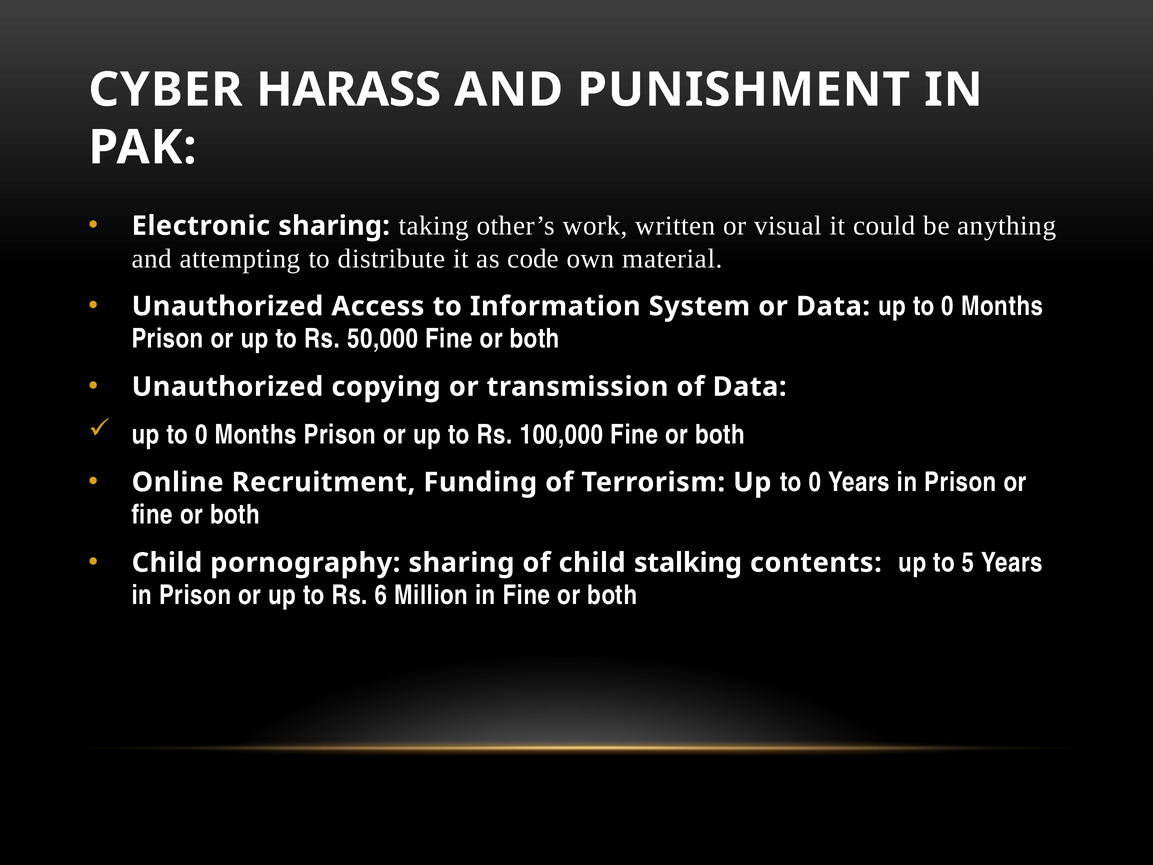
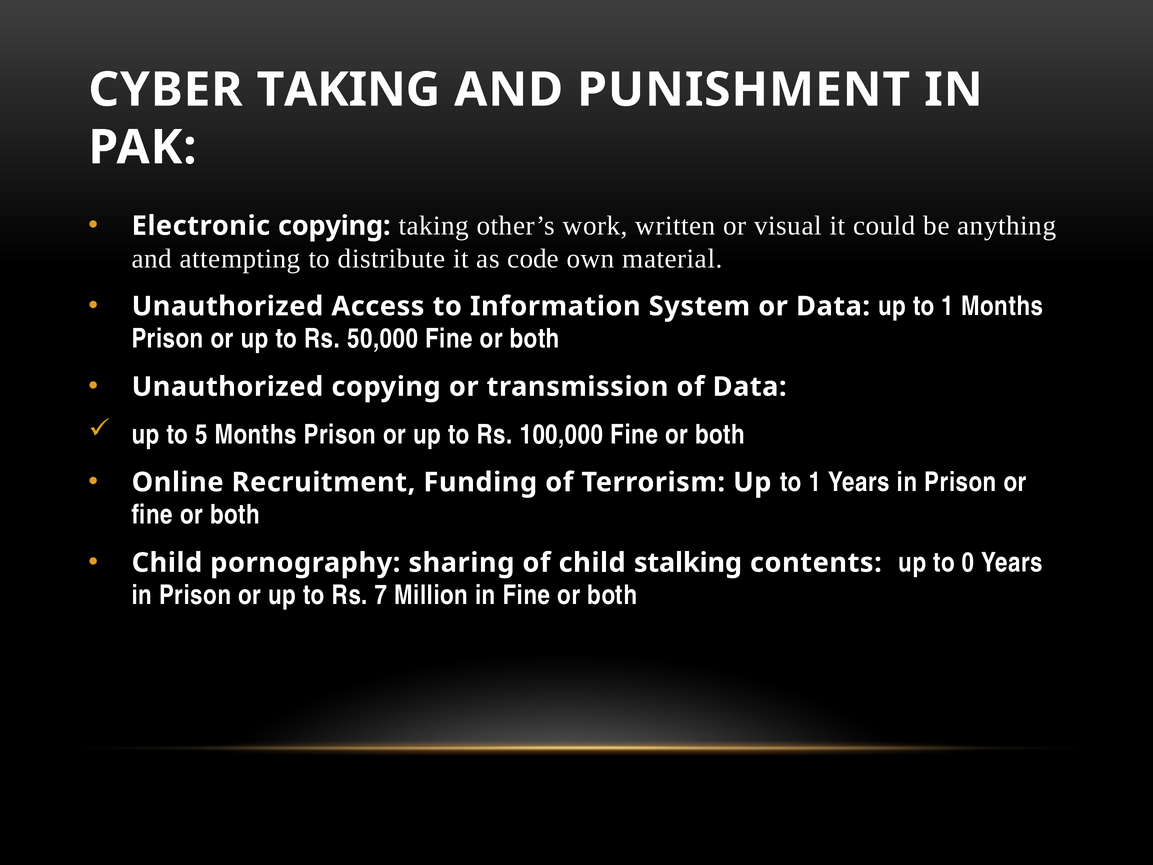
CYBER HARASS: HARASS -> TAKING (349, 90)
Electronic sharing: sharing -> copying (334, 226)
Data up to 0: 0 -> 1 (948, 306)
0: 0 -> 5 (201, 434)
Terrorism Up to 0: 0 -> 1 (815, 482)
5: 5 -> 0 (968, 563)
6: 6 -> 7 (381, 595)
